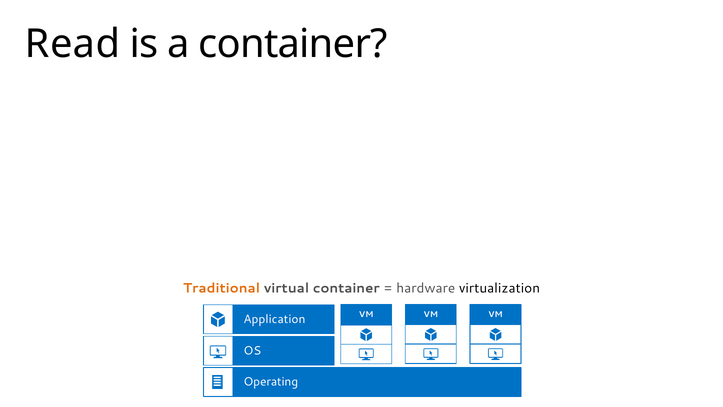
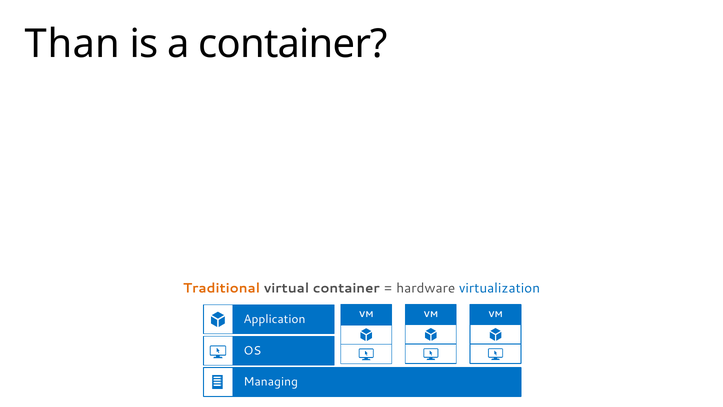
Read: Read -> Than (73, 44)
virtualization colour: black -> blue (499, 288)
Operating: Operating -> Managing (271, 382)
